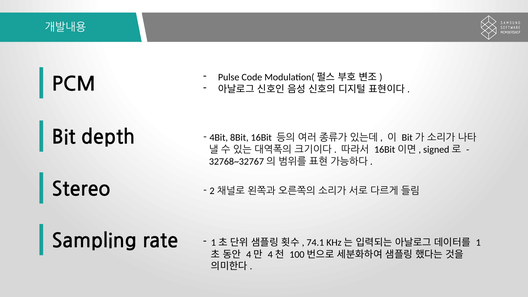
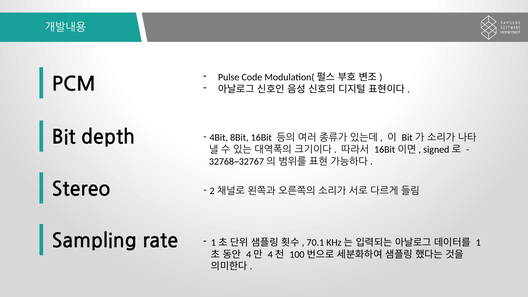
74.1: 74.1 -> 70.1 (315, 243)
